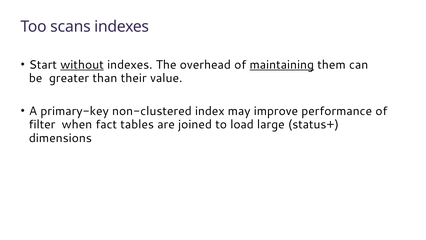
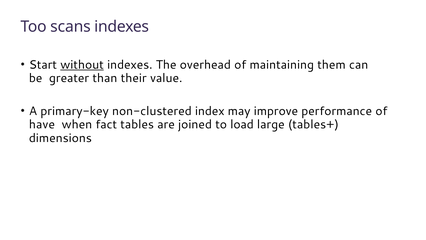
maintaining underline: present -> none (282, 65)
filter: filter -> have (42, 124)
status+: status+ -> tables+ (313, 124)
